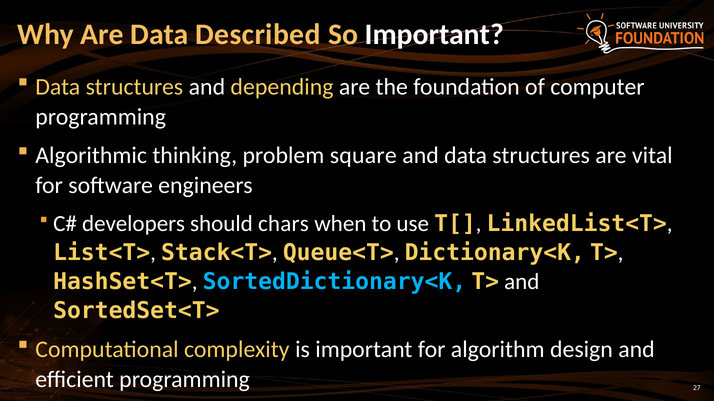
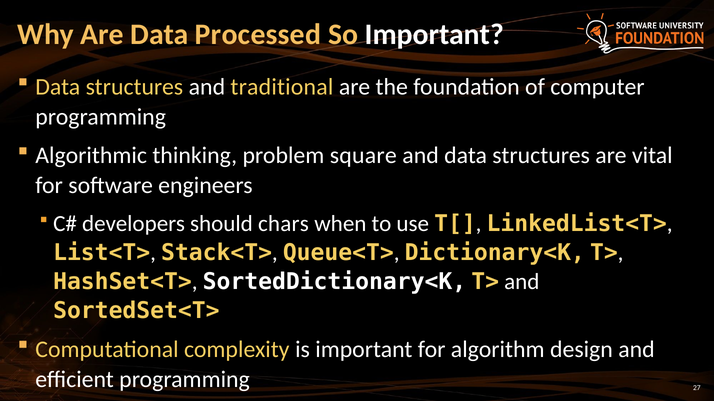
Described: Described -> Processed (258, 35)
depending: depending -> traditional (282, 87)
SortedDictionary<K colour: light blue -> white (334, 282)
